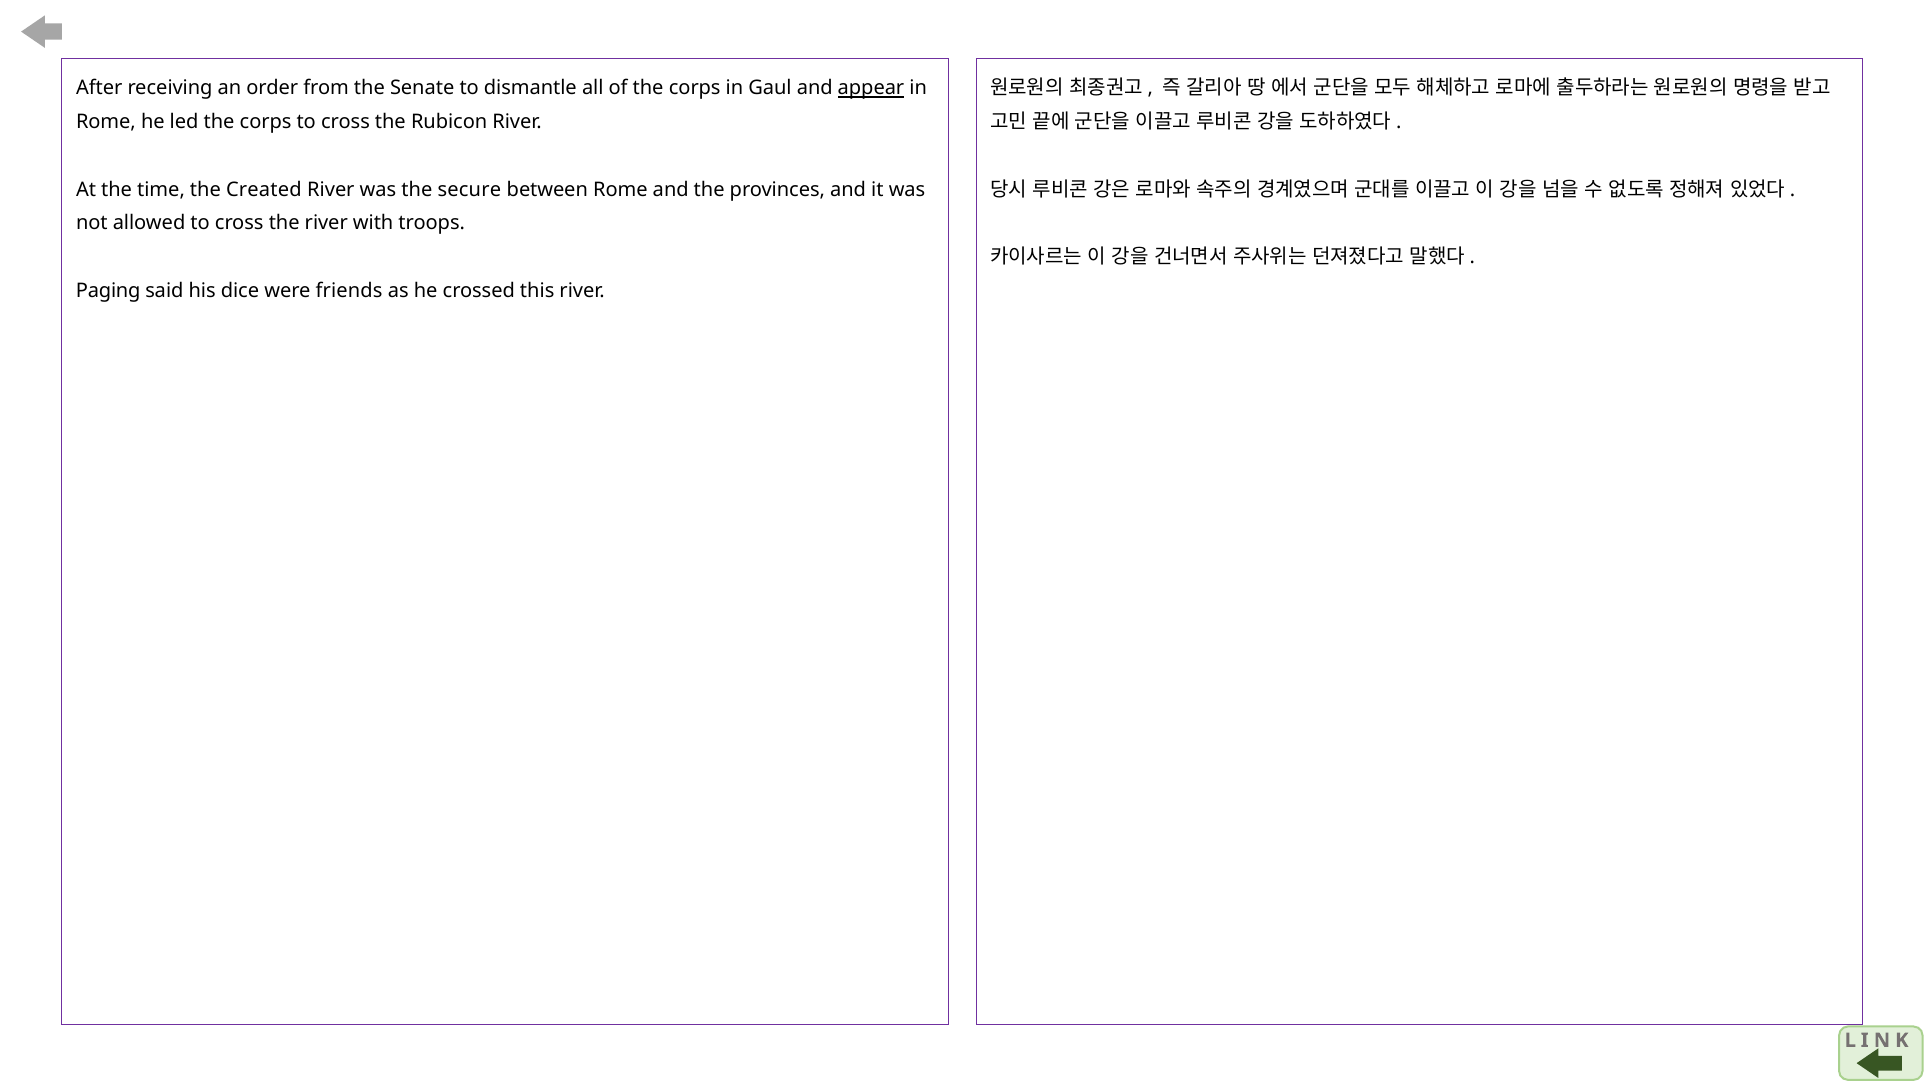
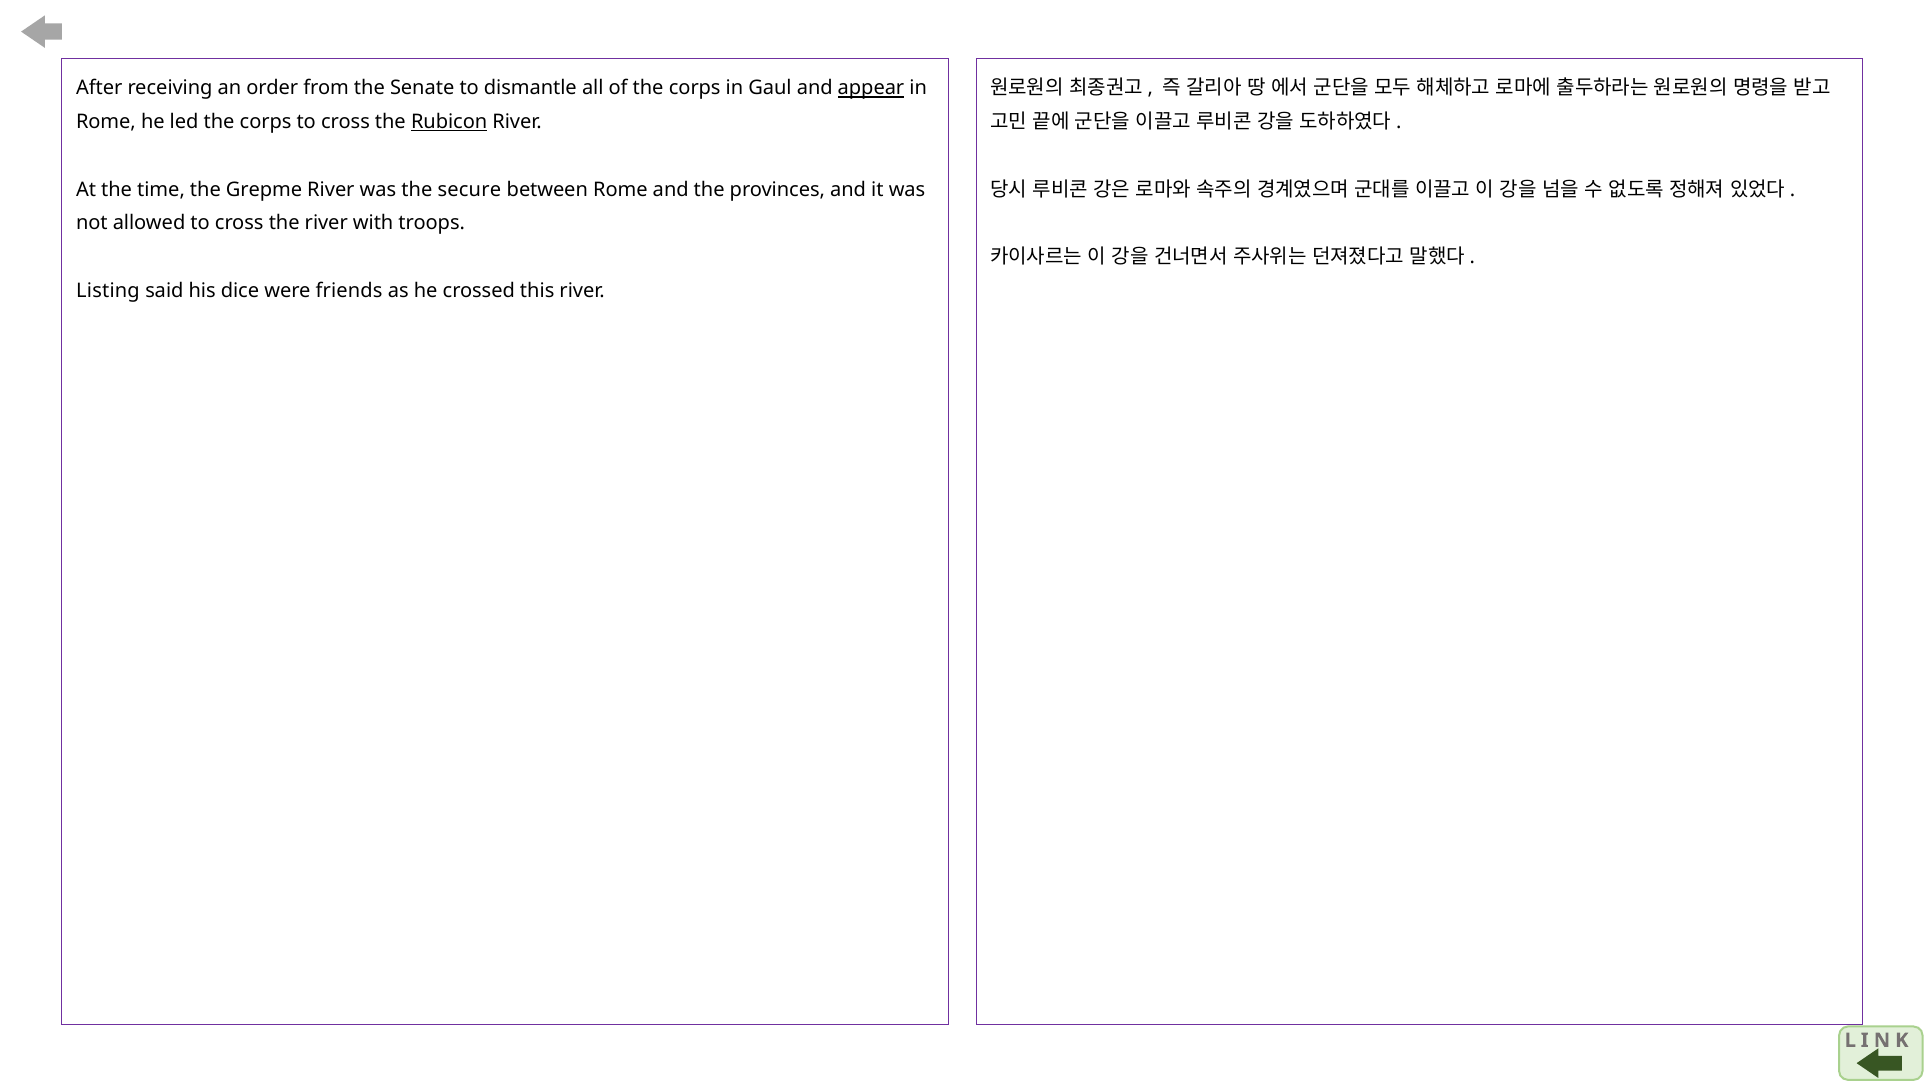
Rubicon underline: none -> present (449, 122)
Created: Created -> Grepme (264, 189)
Paging: Paging -> Listing (108, 291)
